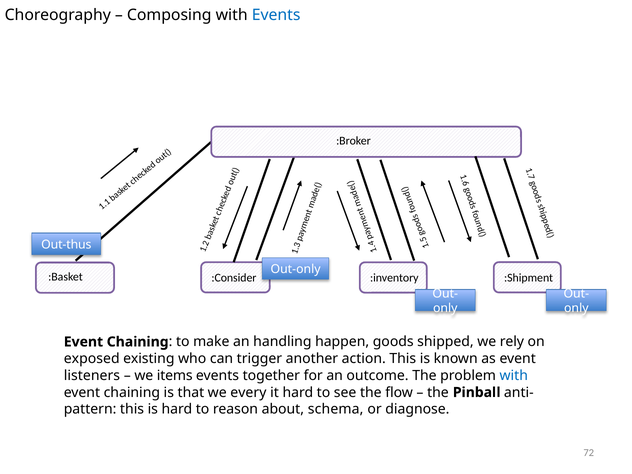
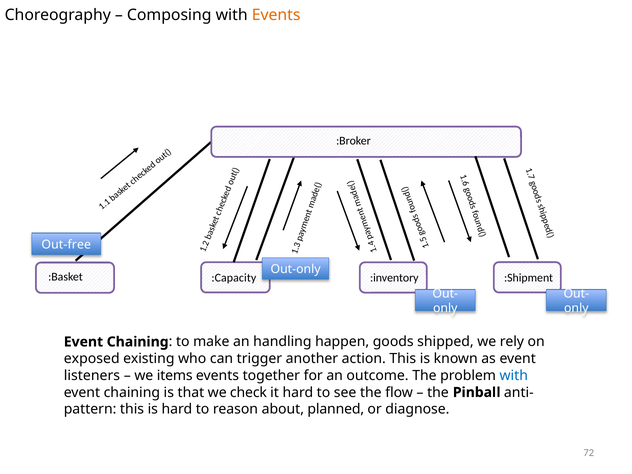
Events colour: blue -> orange (276, 15)
Out-thus: Out-thus -> Out-free (66, 245)
:Consider: :Consider -> :Capacity (234, 278)
every: every -> check (248, 392)
schema: schema -> planned (336, 409)
